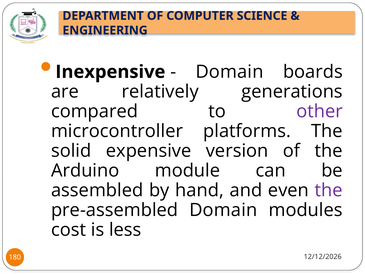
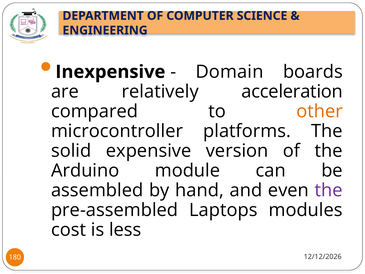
generations: generations -> acceleration (292, 92)
other colour: purple -> orange (320, 111)
pre-assembled Domain: Domain -> Laptops (223, 210)
